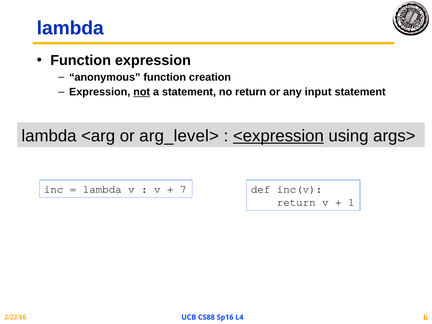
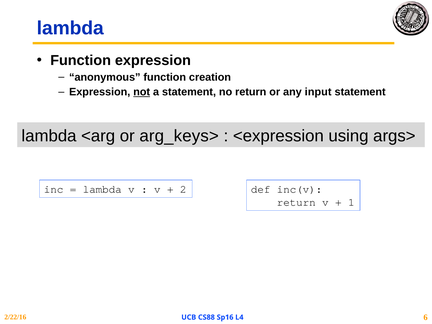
arg_level>: arg_level> -> arg_keys> (179, 136)
<expression underline: present -> none (278, 136)
7: 7 -> 2 (183, 189)
